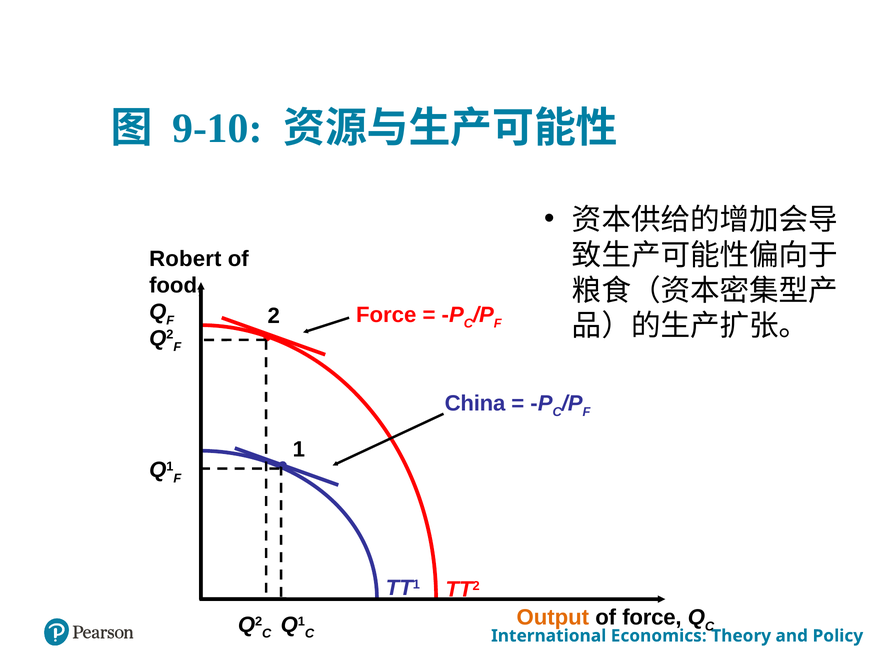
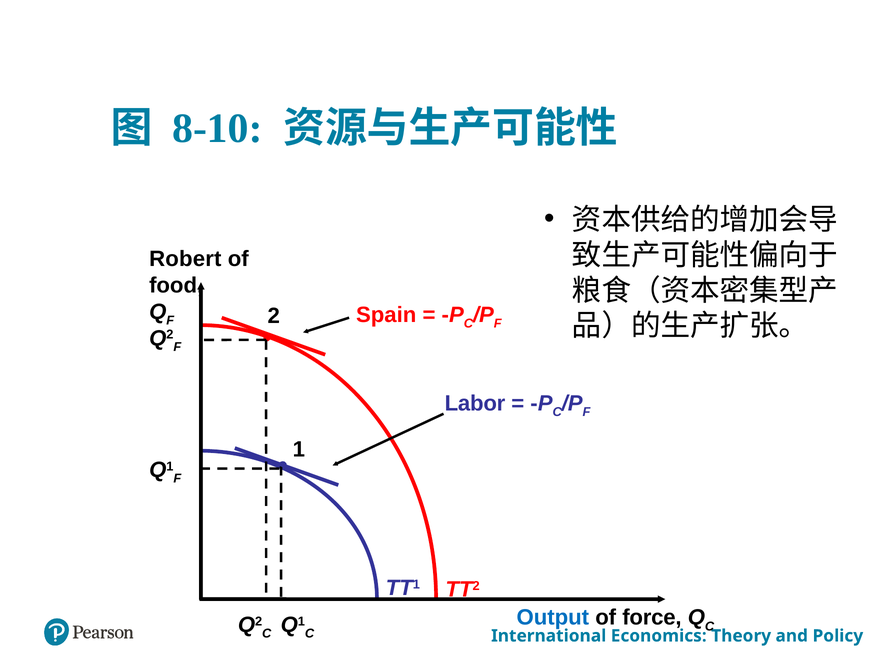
9-10: 9-10 -> 8-10 (217, 129)
Force: Force -> Spain (386, 315)
China: China -> Labor (475, 404)
Output colour: orange -> blue (553, 618)
